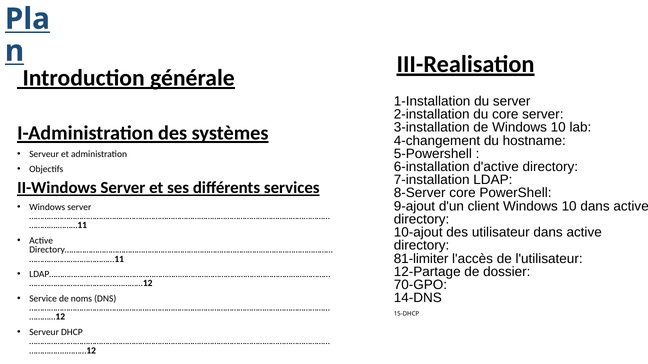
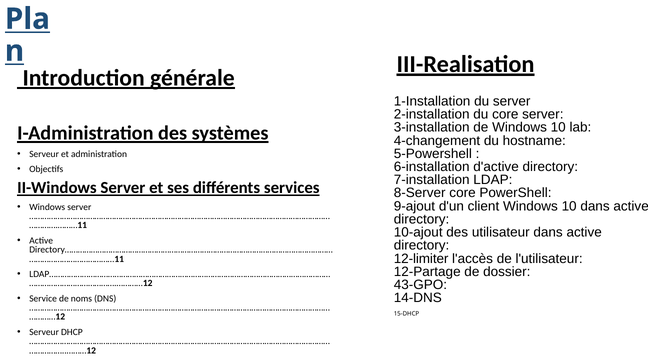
81-limiter: 81-limiter -> 12-limiter (421, 259)
70-GPO: 70-GPO -> 43-GPO (420, 285)
